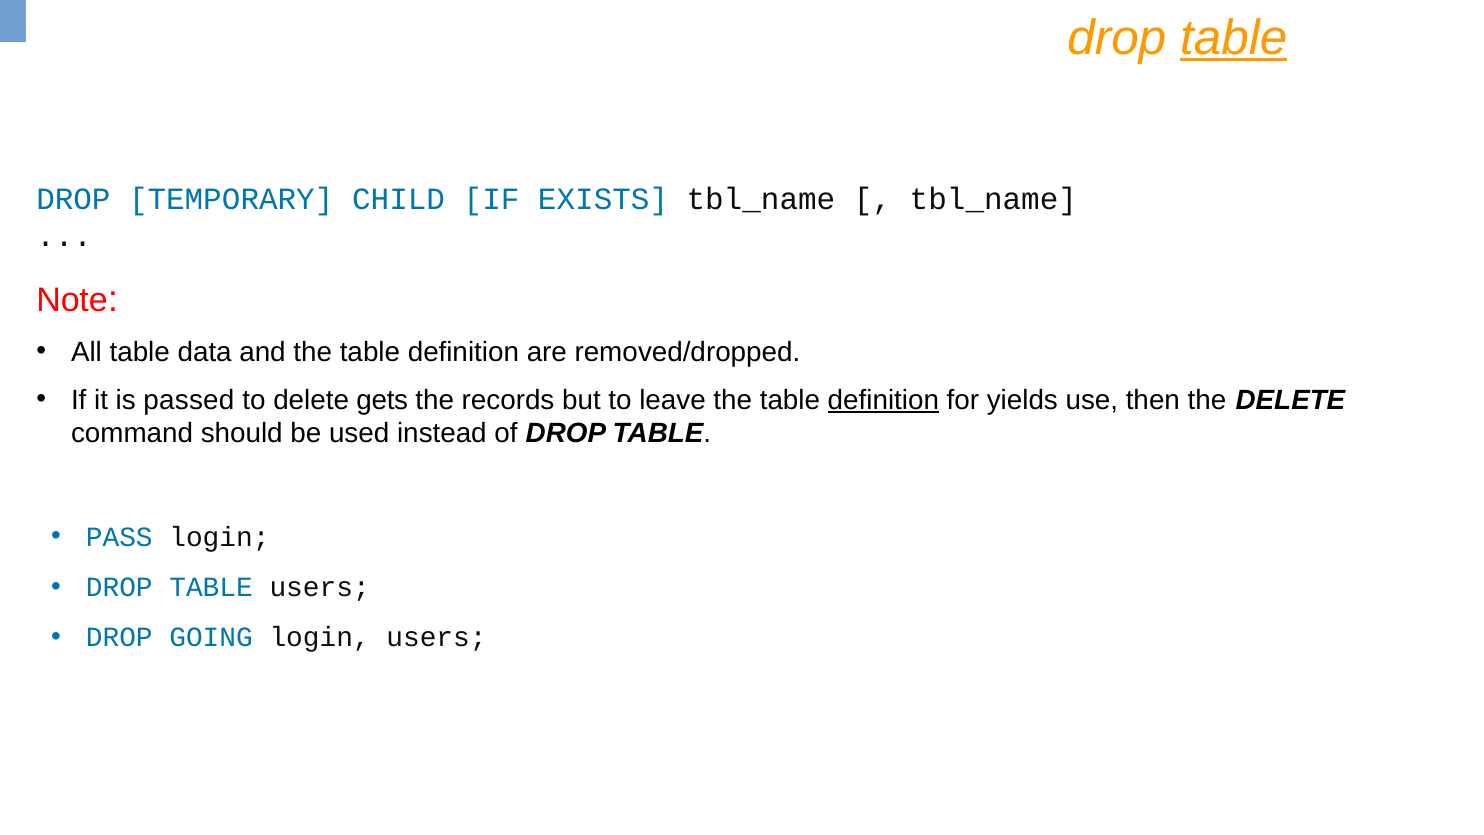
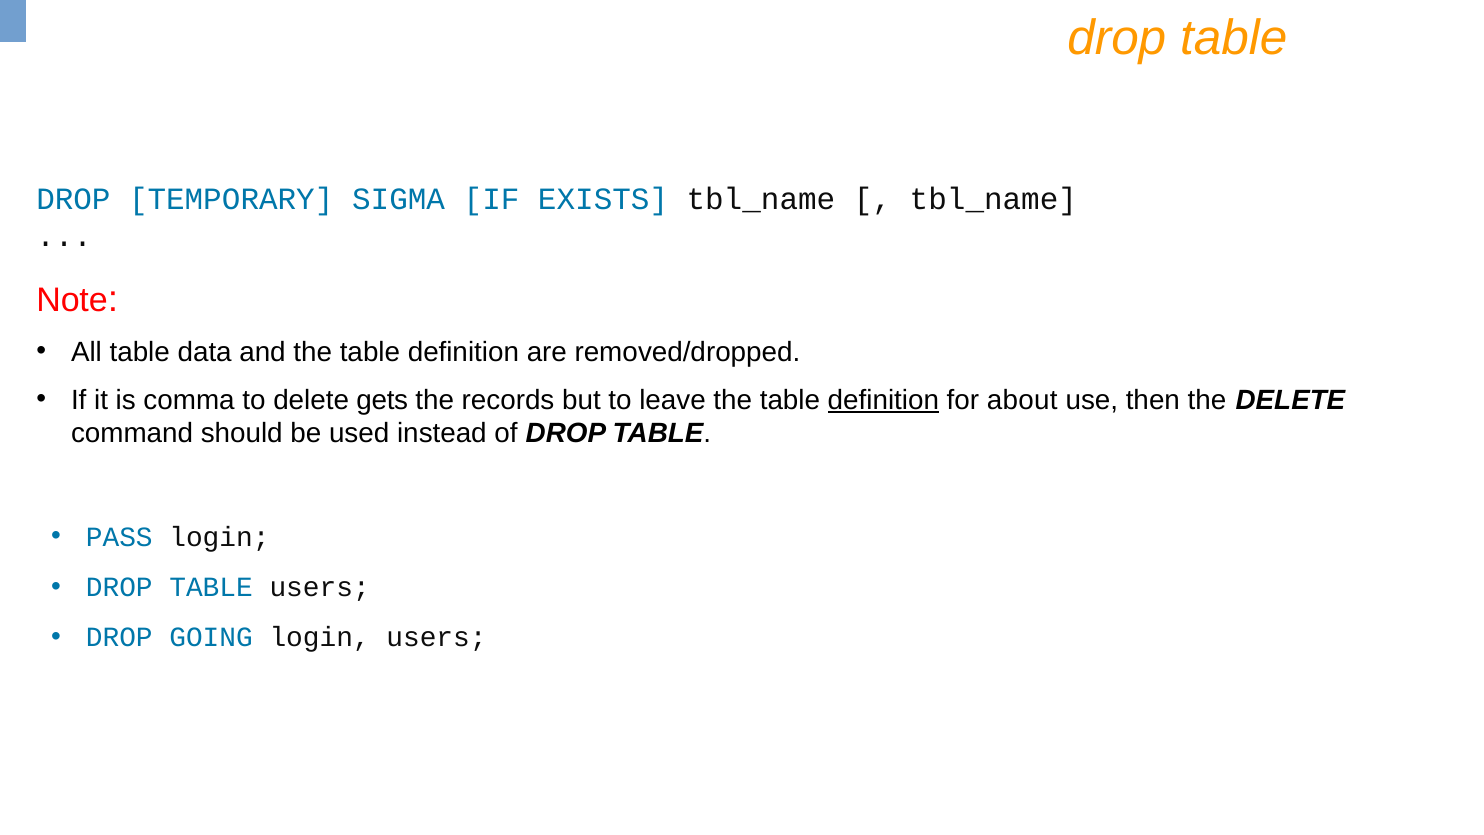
table underline: present -> none (1234, 39)
CHILD: CHILD -> SIGMA (399, 199)
passed: passed -> comma (189, 400)
yields: yields -> about (1022, 400)
